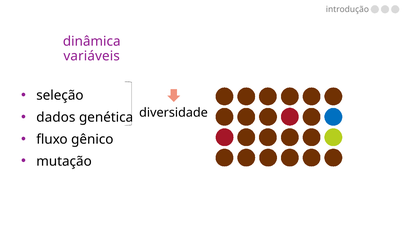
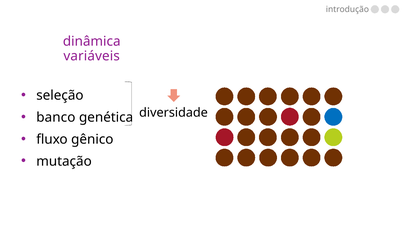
dados: dados -> banco (56, 118)
